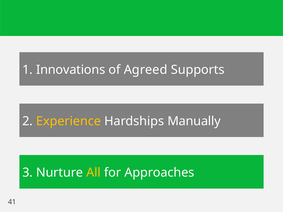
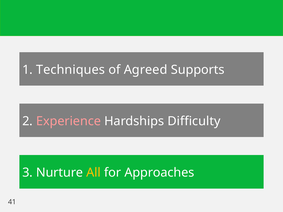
Innovations: Innovations -> Techniques (71, 70)
Experience colour: yellow -> pink (69, 121)
Manually: Manually -> Difficulty (194, 121)
